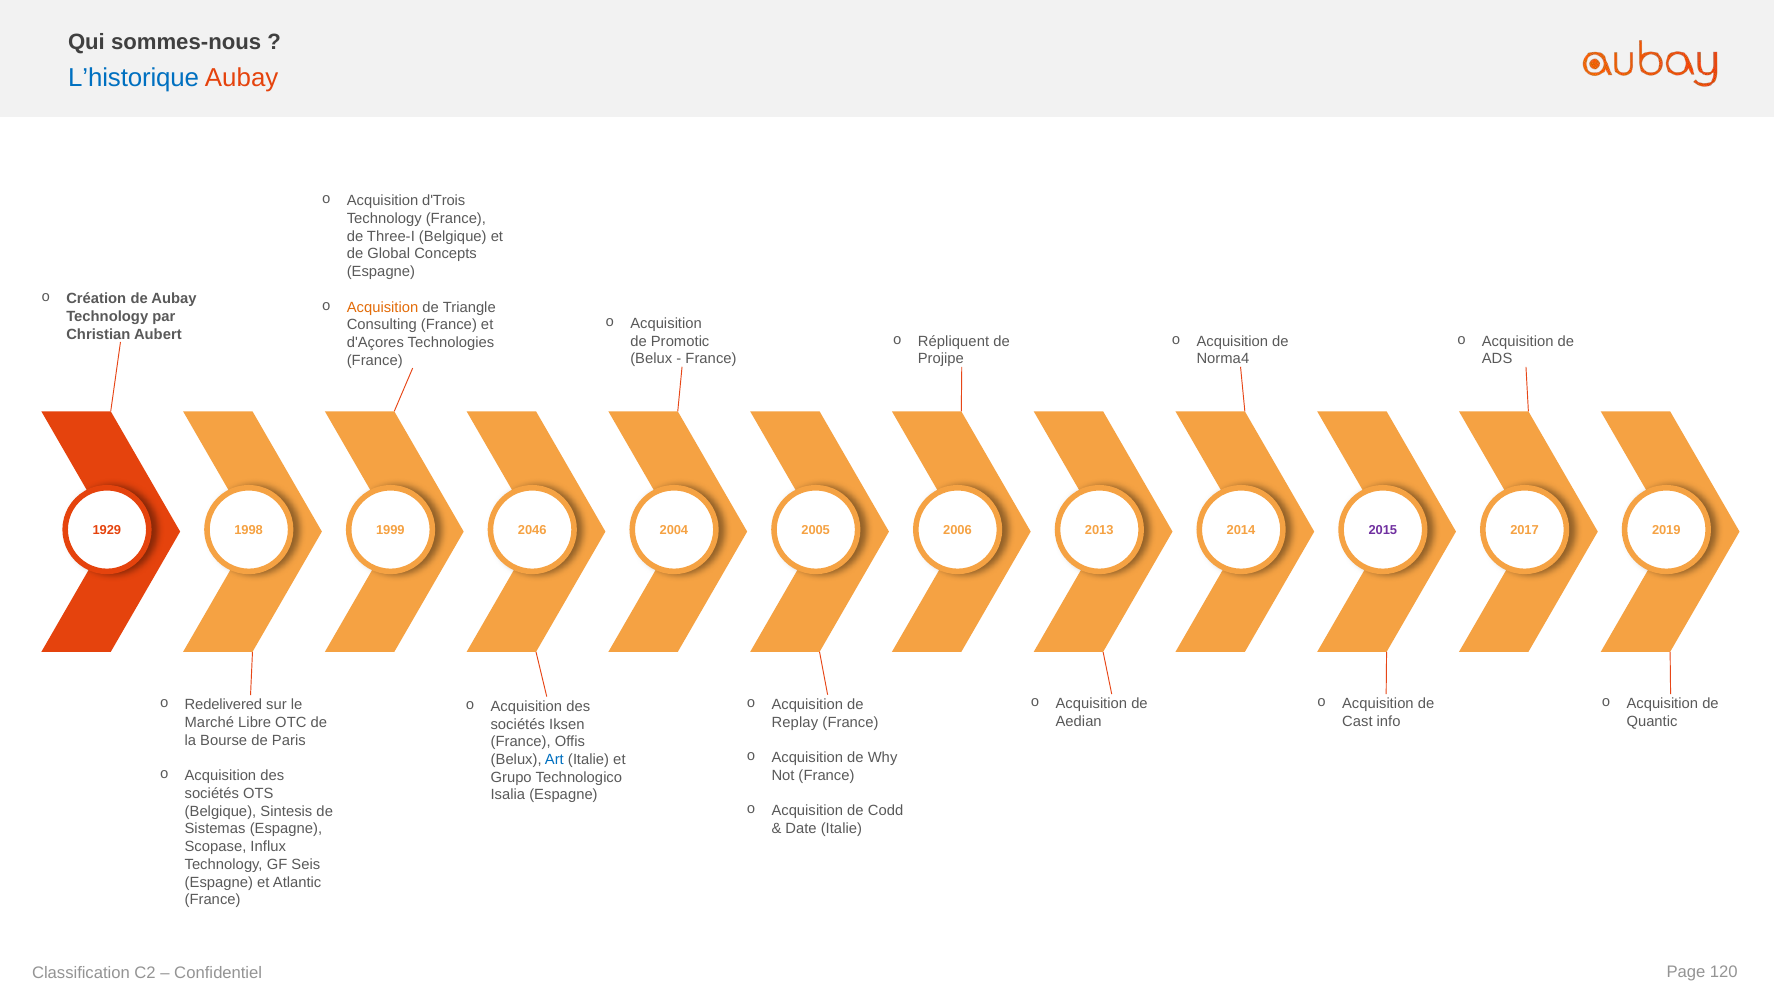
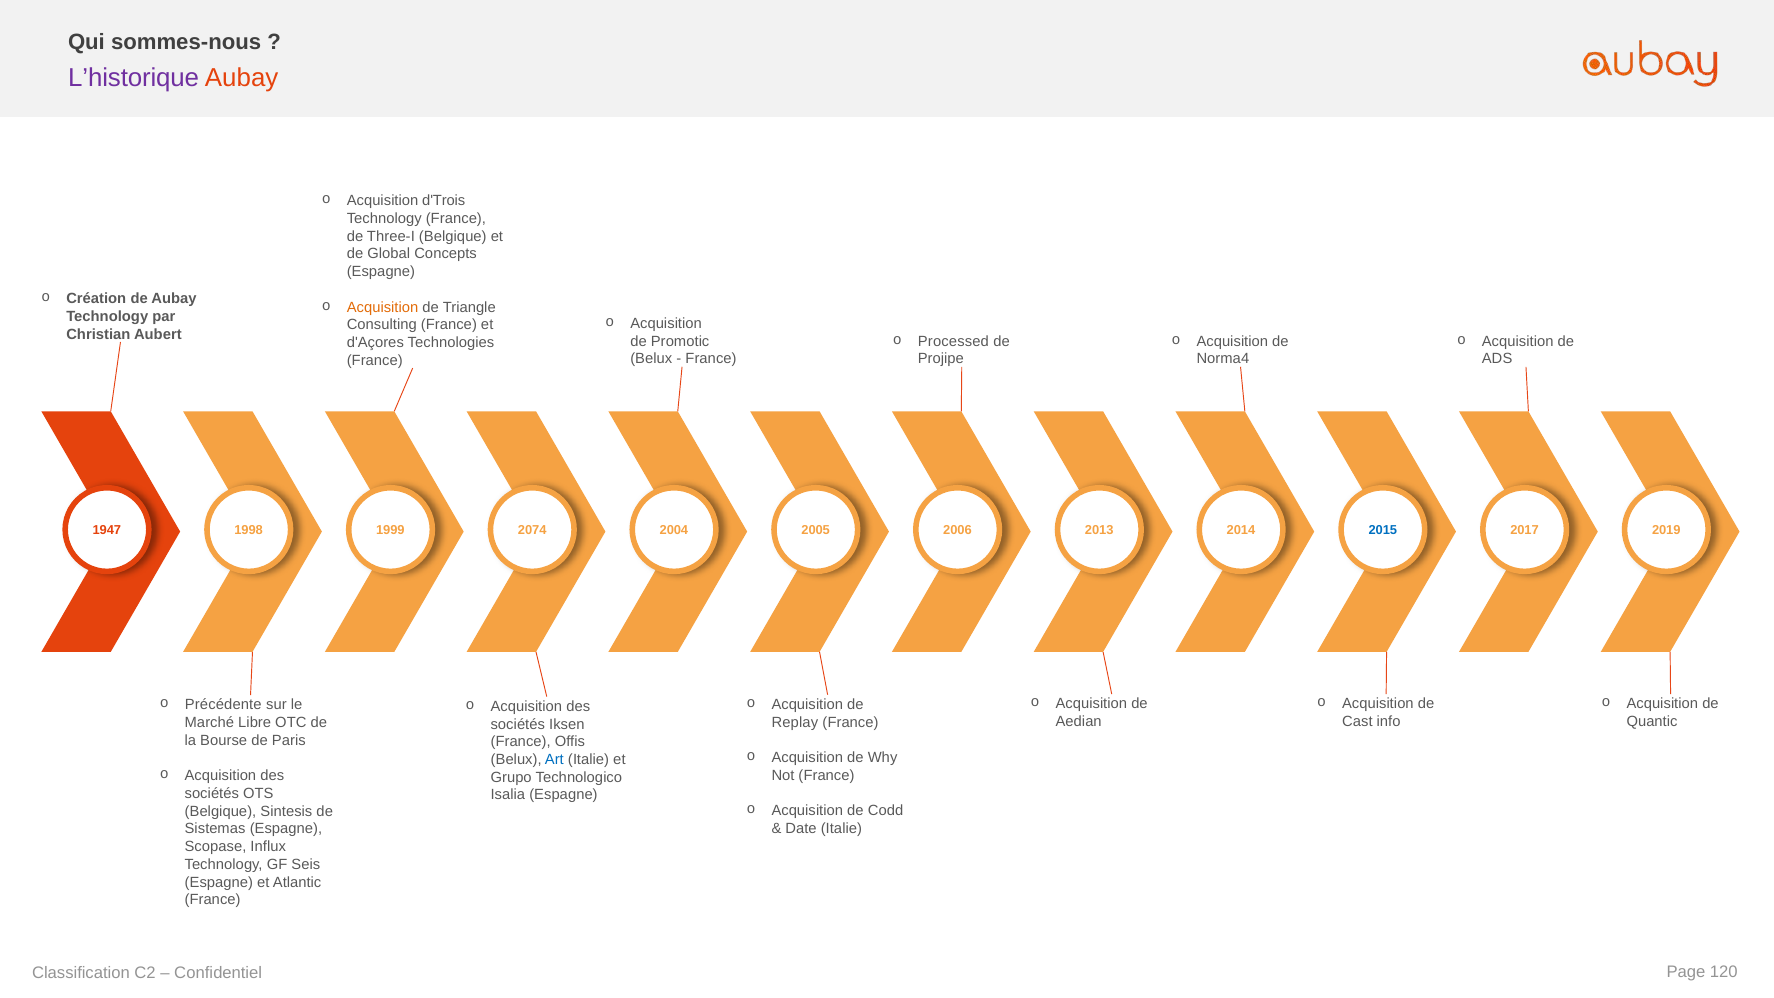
L’historique colour: blue -> purple (134, 78)
Répliquent: Répliquent -> Processed (953, 341)
1929: 1929 -> 1947 (107, 530)
2046: 2046 -> 2074 (532, 530)
2015 colour: purple -> blue (1383, 530)
Redelivered: Redelivered -> Précédente (223, 705)
